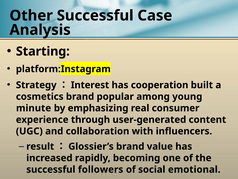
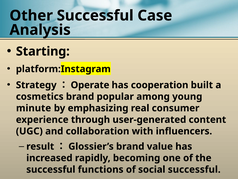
Interest: Interest -> Operate (90, 85)
followers: followers -> functions (101, 169)
social emotional: emotional -> successful (194, 169)
